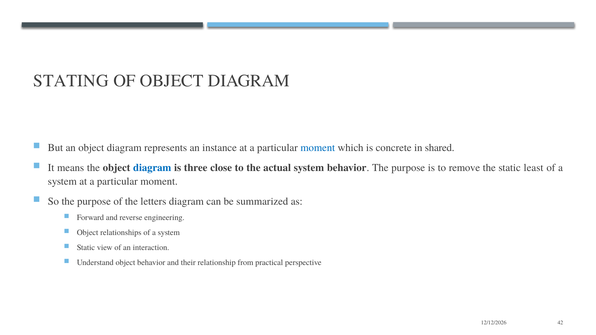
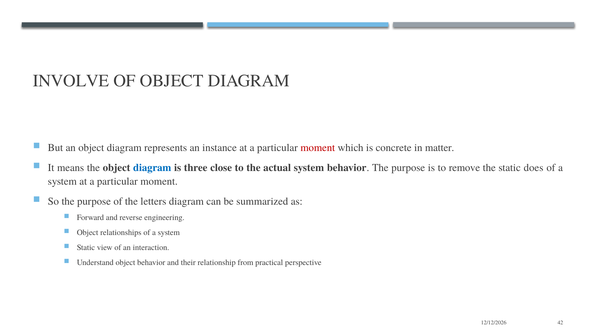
STATING: STATING -> INVOLVE (71, 81)
moment colour: blue -> red (318, 148)
shared: shared -> matter (440, 148)
least: least -> does (534, 168)
